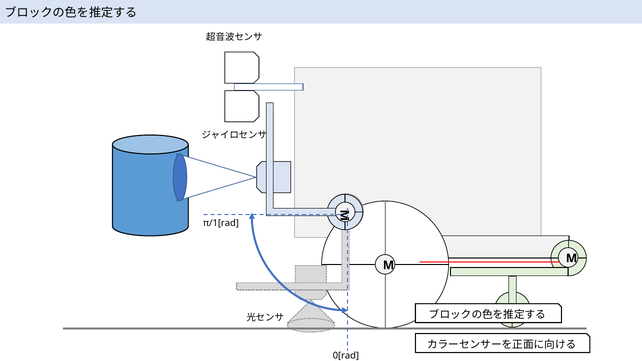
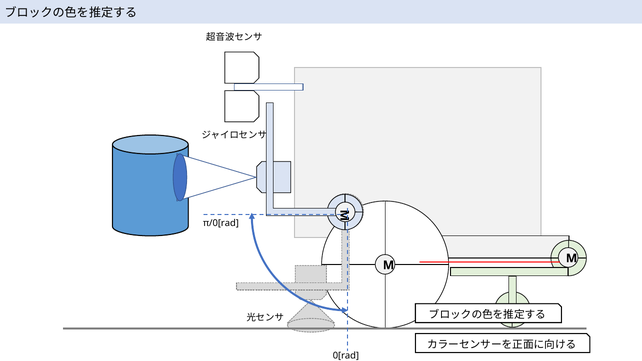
π/1[rad: π/1[rad -> π/0[rad (221, 223)
